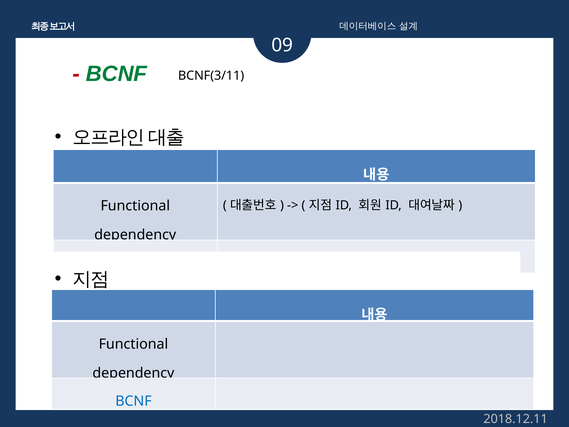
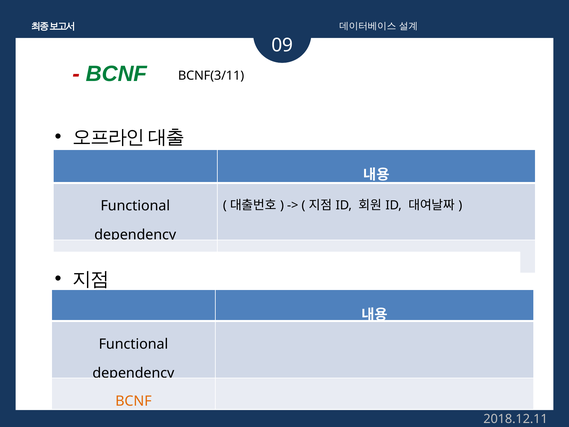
BCNF colour: blue -> orange (133, 401)
